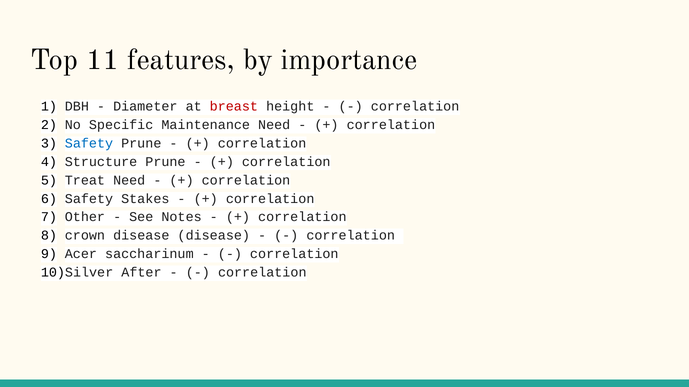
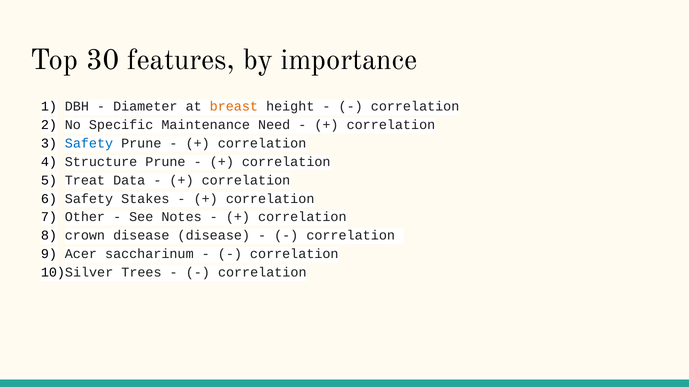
11: 11 -> 30 (103, 60)
breast colour: red -> orange (234, 107)
Treat Need: Need -> Data (129, 180)
After: After -> Trees (141, 273)
